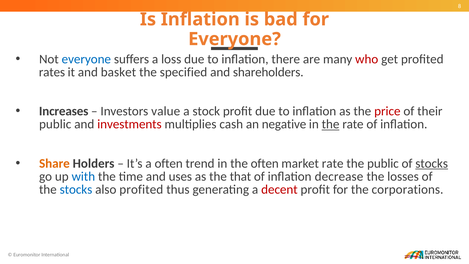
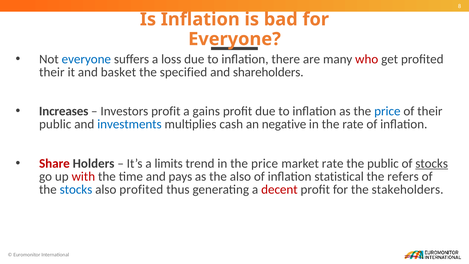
rates: rates -> their (52, 72)
Investors value: value -> profit (166, 111)
stock: stock -> gains (206, 111)
price colour: red -> blue (387, 111)
investments colour: red -> blue (129, 124)
the underline: present -> none (331, 124)
Share colour: orange -> red (54, 163)
a often: often -> limits (169, 163)
in the often: often -> price (265, 163)
with colour: blue -> red (83, 176)
uses: uses -> pays (180, 176)
the that: that -> also (240, 176)
decrease: decrease -> statistical (339, 176)
losses: losses -> refers (403, 176)
corporations: corporations -> stakeholders (408, 189)
